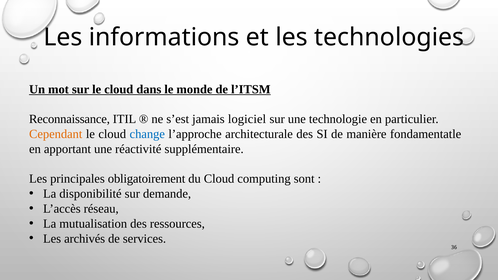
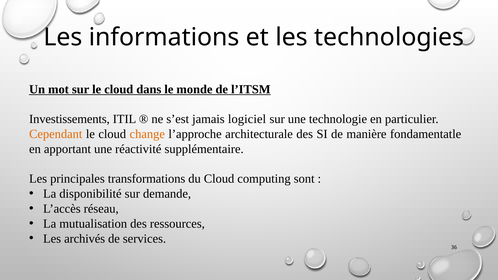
Reconnaissance: Reconnaissance -> Investissements (69, 119)
change colour: blue -> orange (147, 134)
obligatoirement: obligatoirement -> transformations (147, 179)
